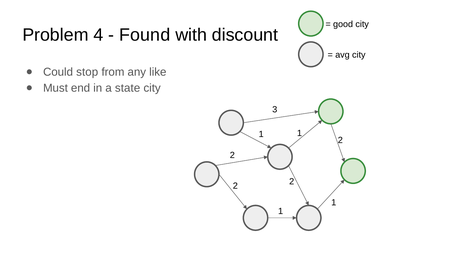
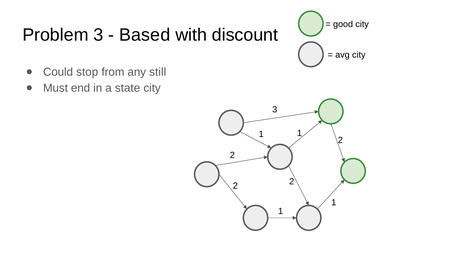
Problem 4: 4 -> 3 (98, 35)
Found: Found -> Based (145, 35)
like: like -> still (158, 72)
